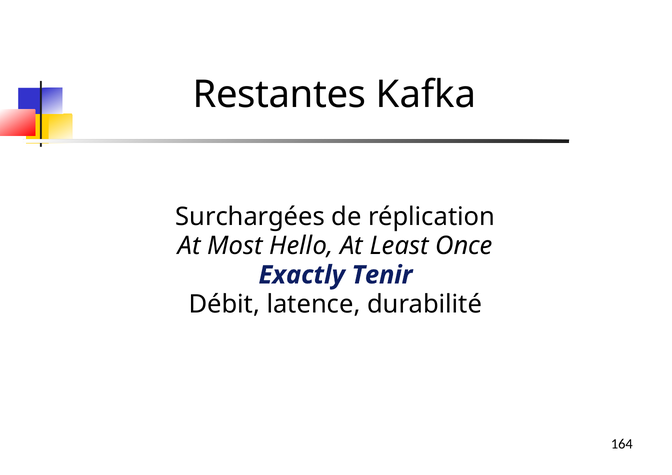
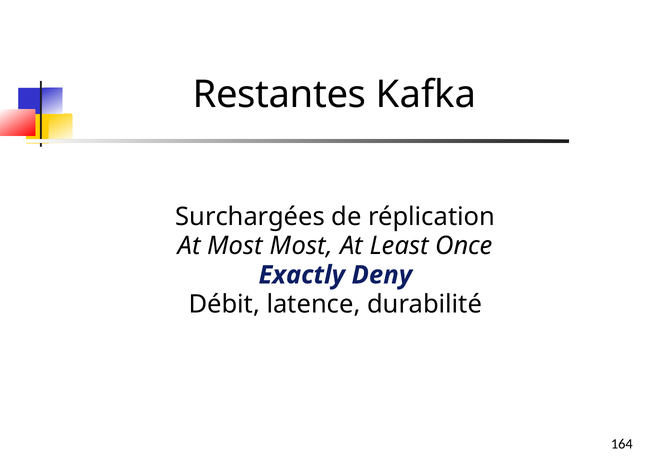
Most Hello: Hello -> Most (301, 246)
Tenir: Tenir -> Deny (382, 275)
